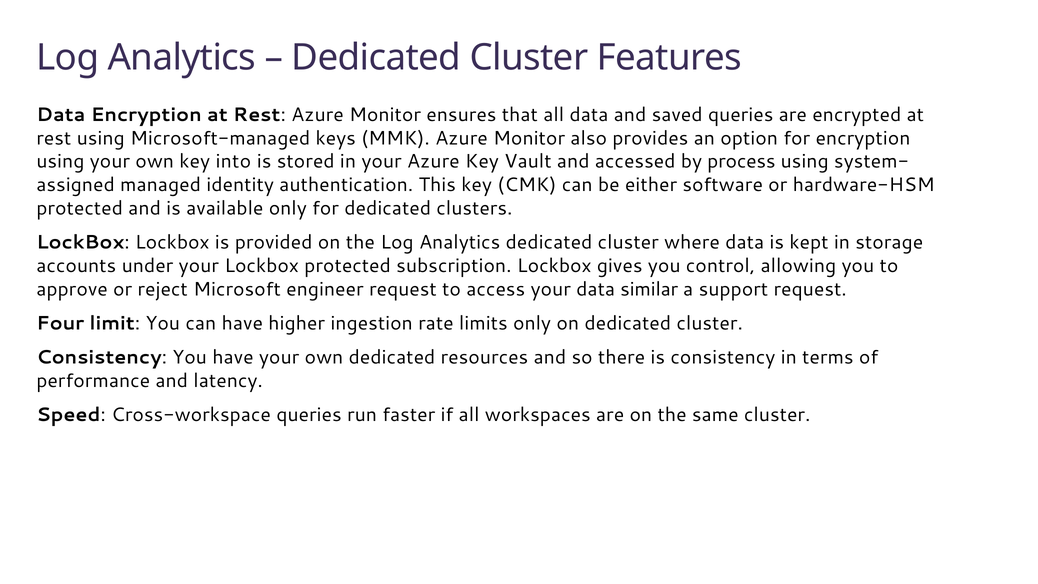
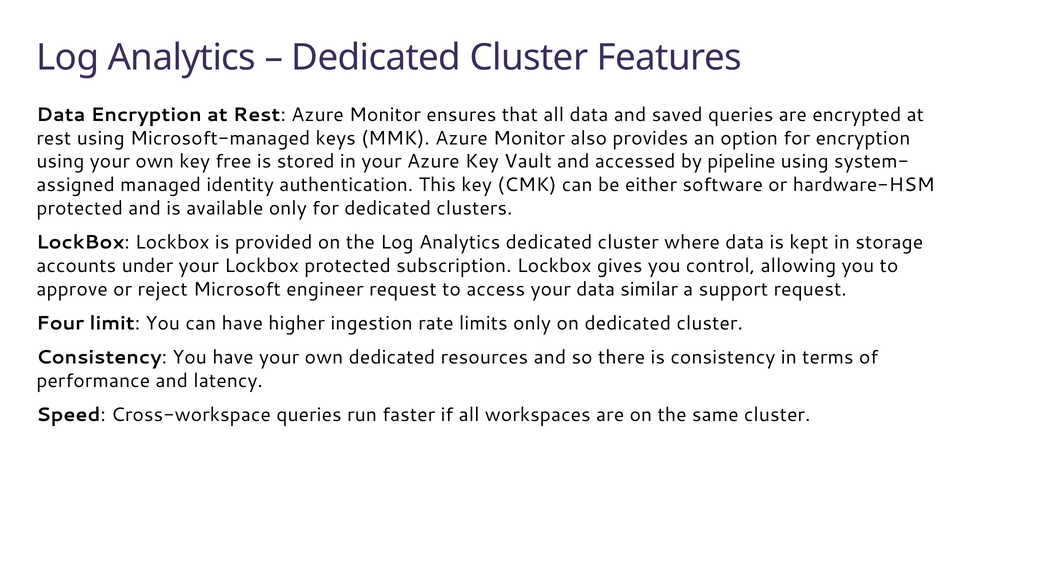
into: into -> free (233, 161)
process: process -> pipeline (741, 161)
